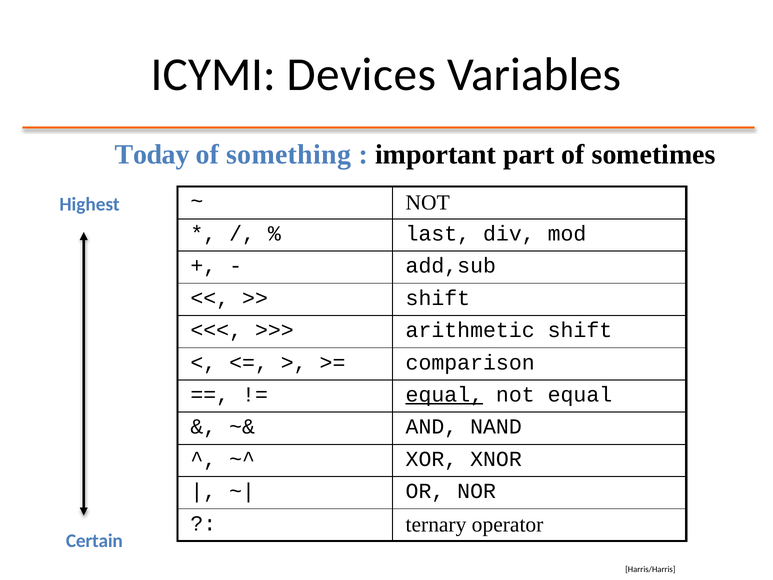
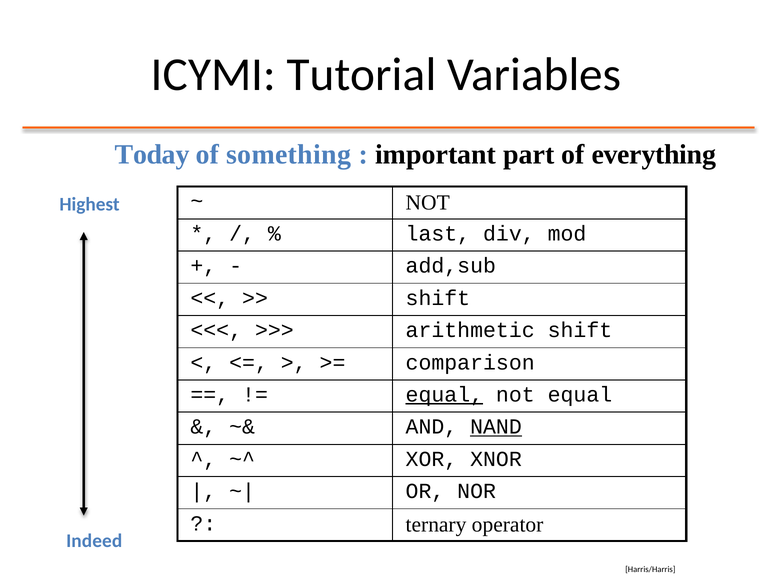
Devices: Devices -> Tutorial (361, 75)
sometimes: sometimes -> everything (654, 155)
NAND underline: none -> present (496, 427)
Certain: Certain -> Indeed (94, 540)
